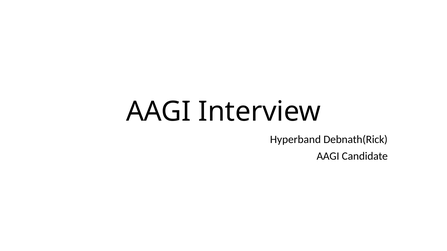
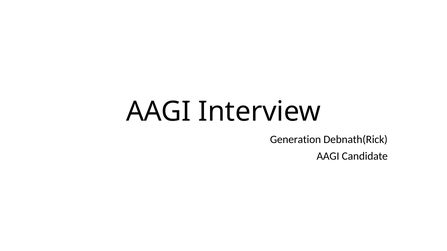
Hyperband: Hyperband -> Generation (296, 140)
